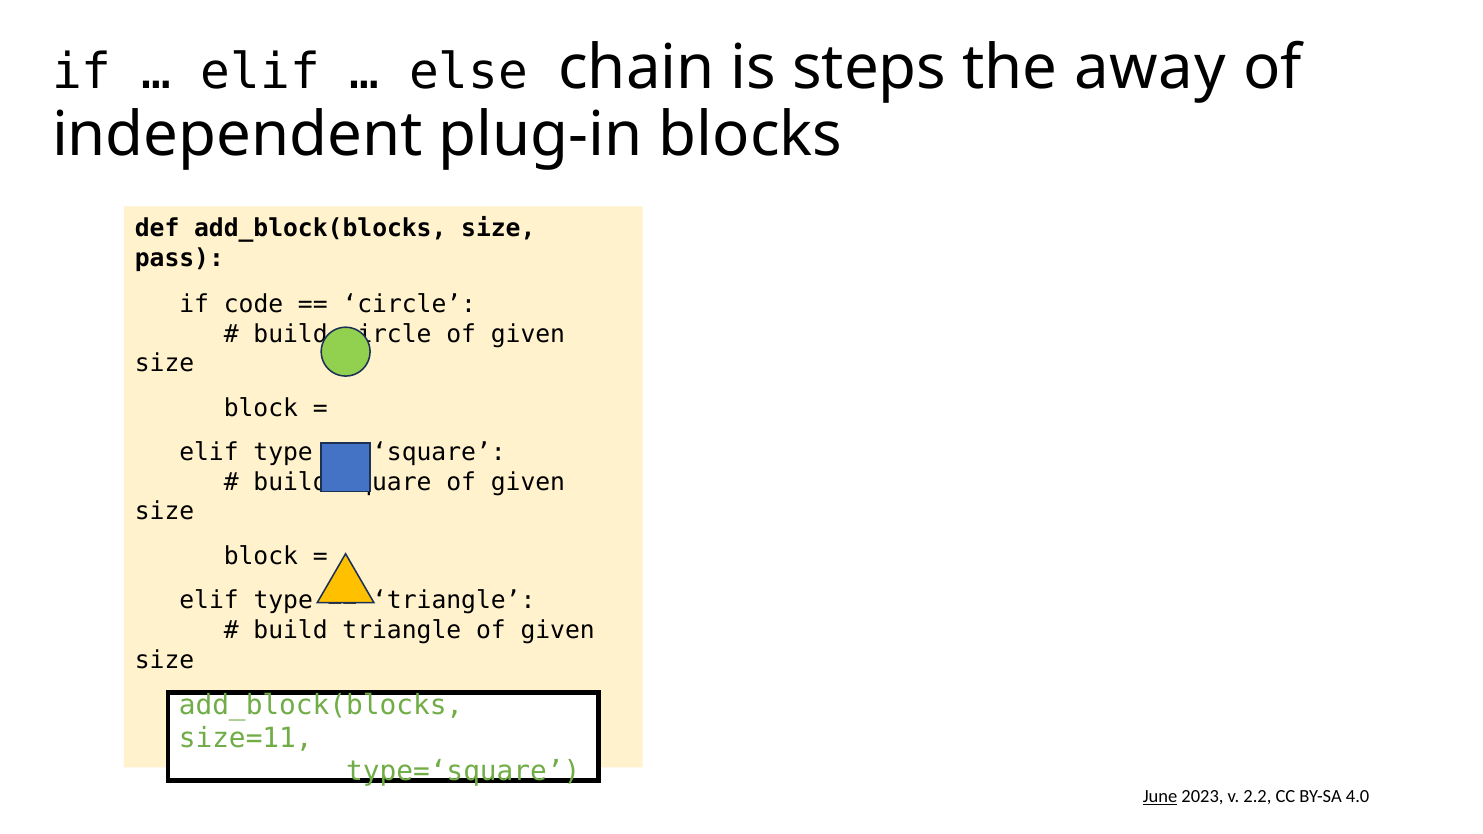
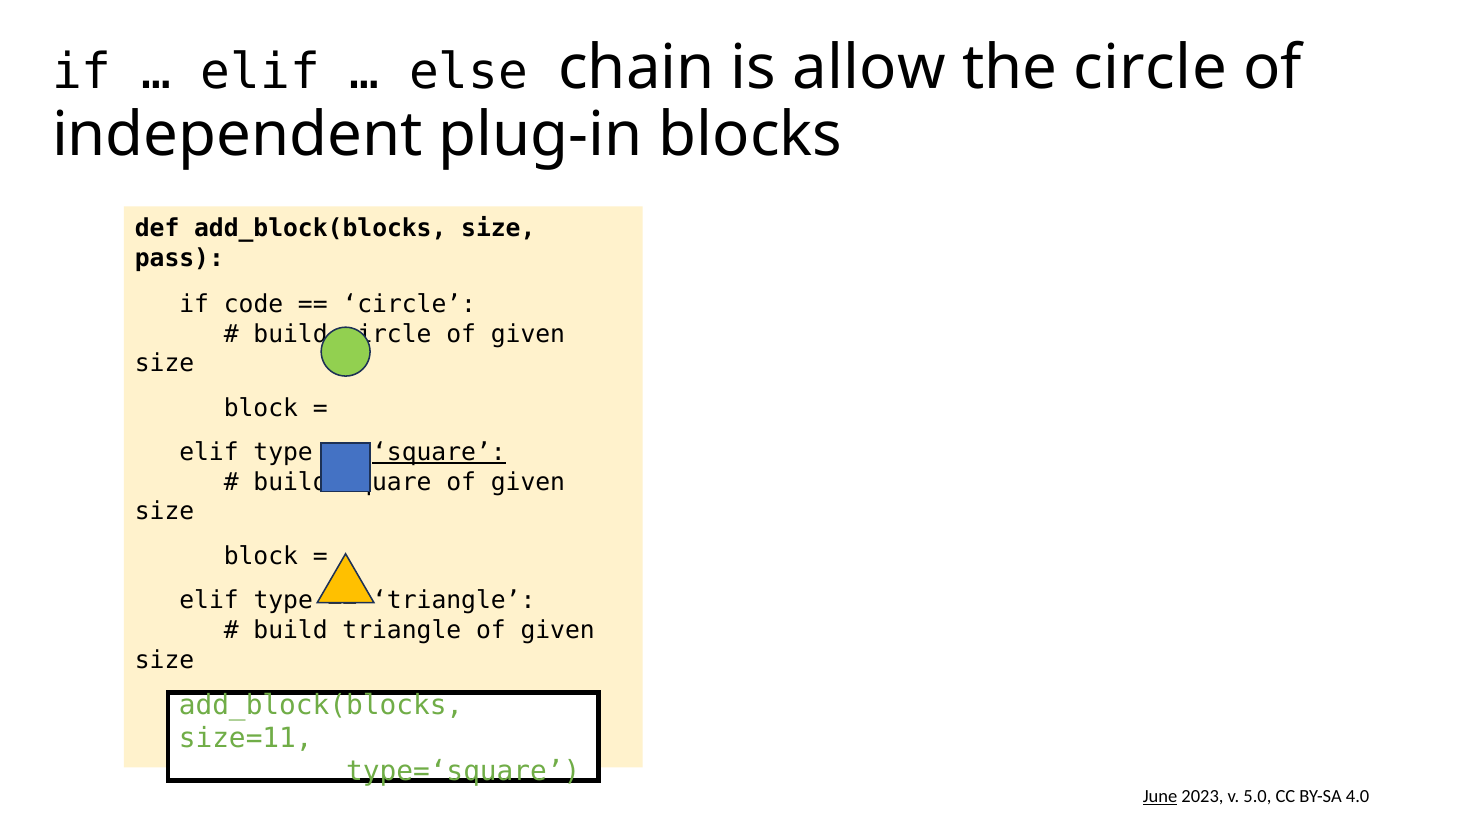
steps: steps -> allow (869, 69)
the away: away -> circle (1150, 69)
square underline: none -> present (439, 453)
2.2: 2.2 -> 5.0 (1257, 796)
